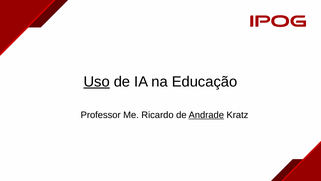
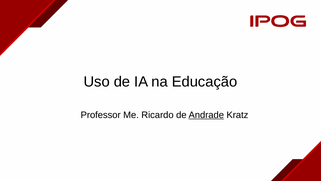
Uso underline: present -> none (97, 82)
